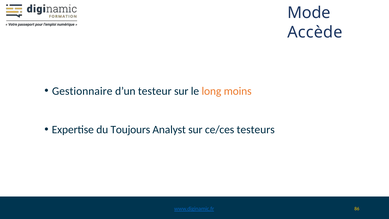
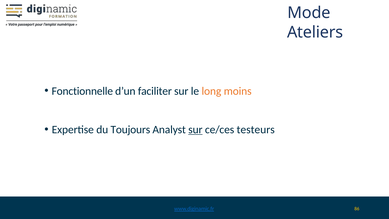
Accède: Accède -> Ateliers (315, 32)
Gestionnaire: Gestionnaire -> Fonctionnelle (82, 91)
testeur: testeur -> faciliter (155, 91)
sur underline: none -> present (195, 130)
